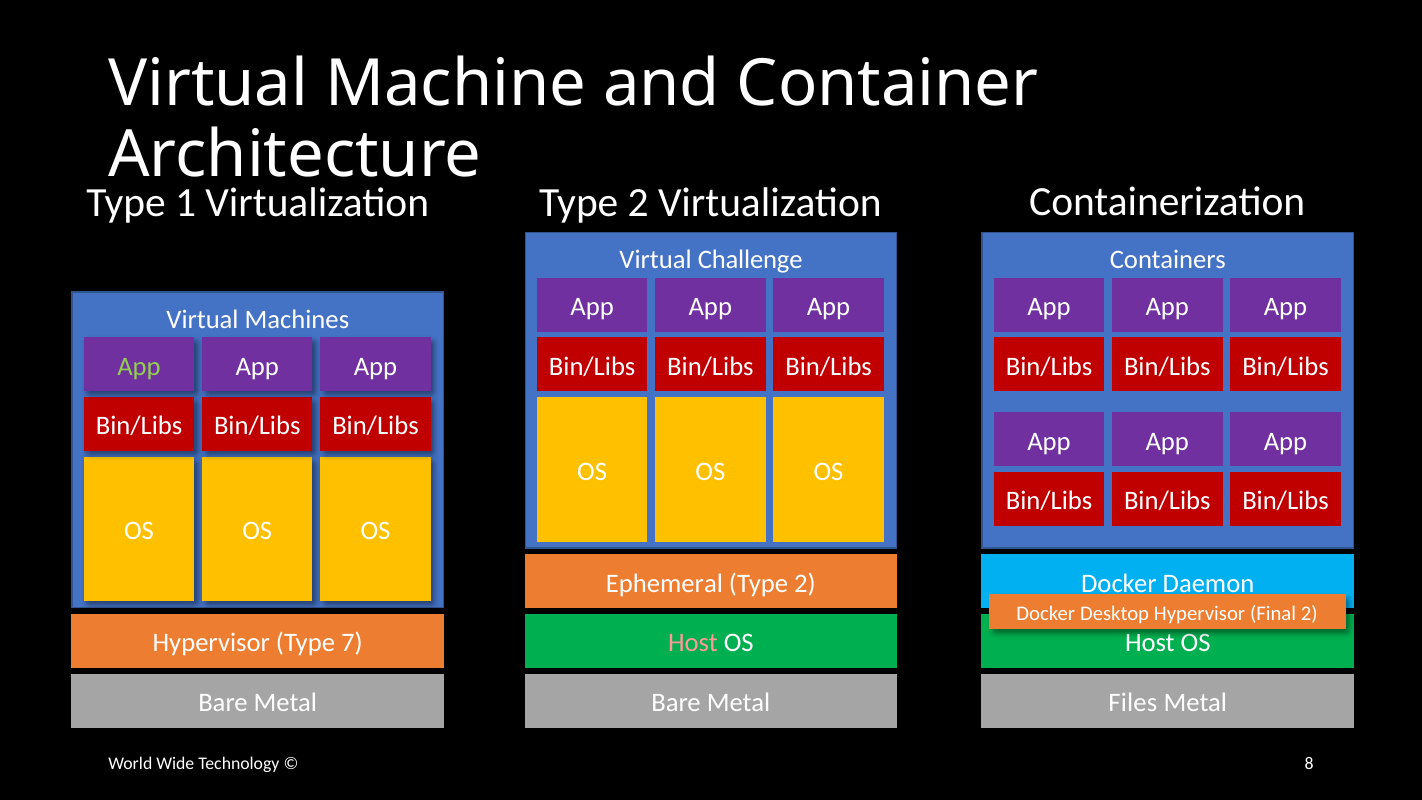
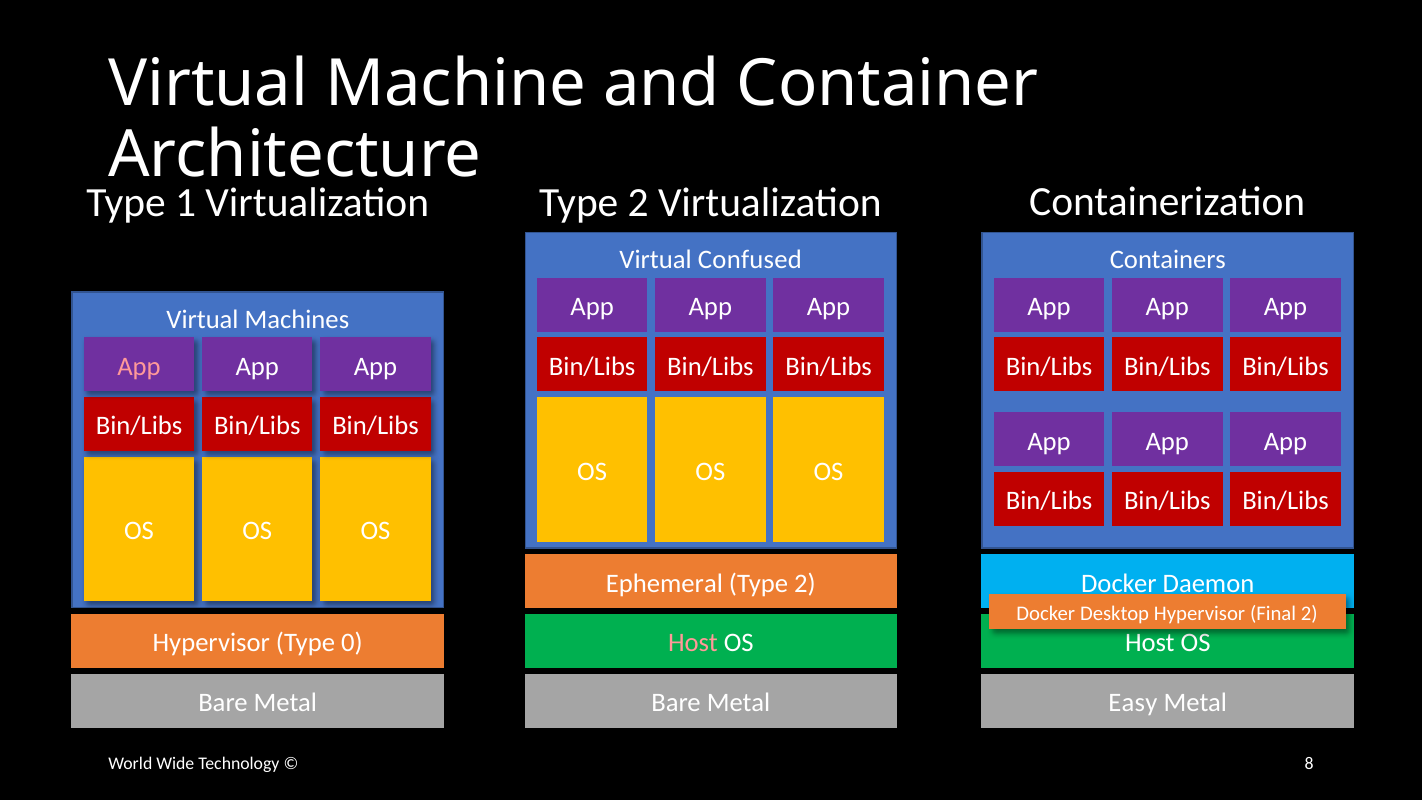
Challenge: Challenge -> Confused (750, 259)
App colour: light green -> pink (139, 366)
7: 7 -> 0 (352, 643)
Files: Files -> Easy (1133, 703)
